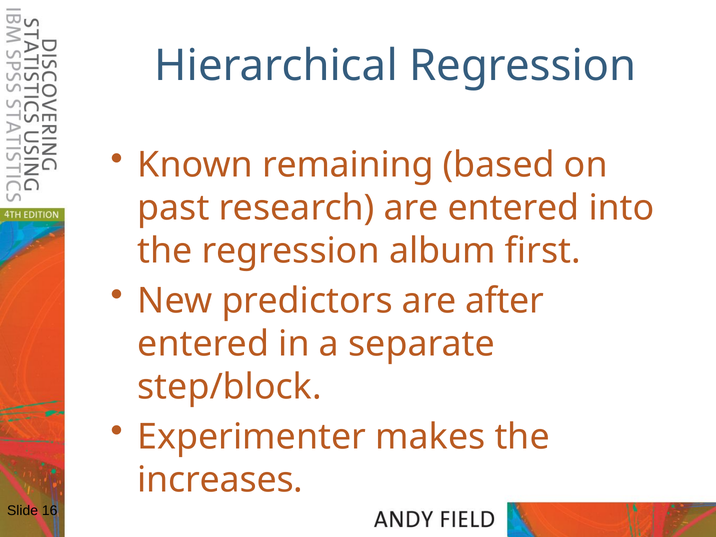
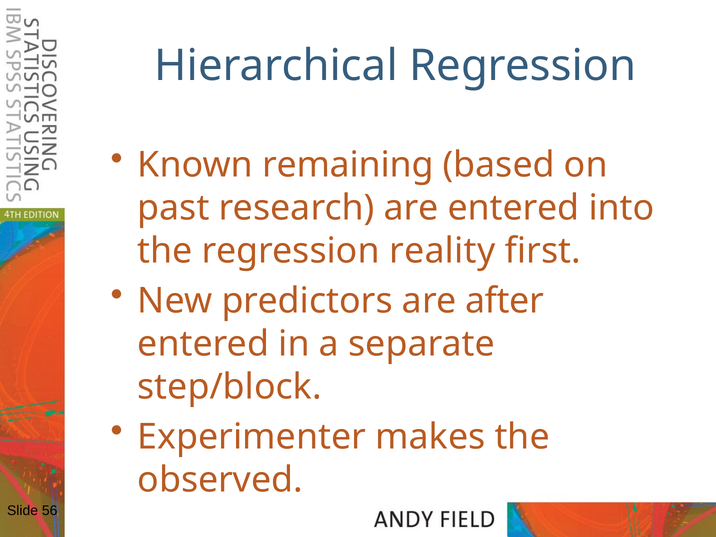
album: album -> reality (442, 251)
increases: increases -> observed (220, 480)
16: 16 -> 56 (50, 511)
